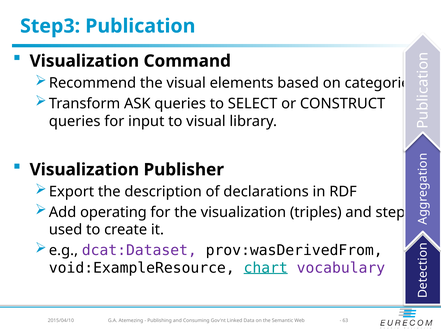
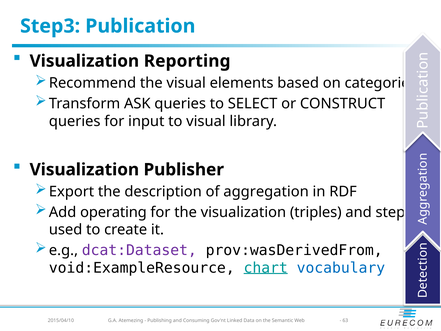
Command: Command -> Reporting (187, 61)
declarations: declarations -> aggregation (266, 191)
vocabulary colour: purple -> blue (341, 268)
